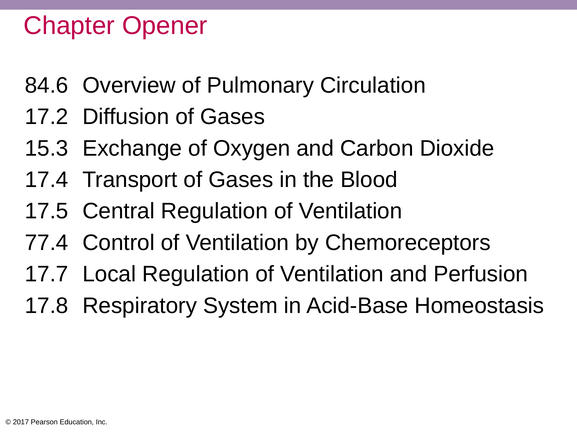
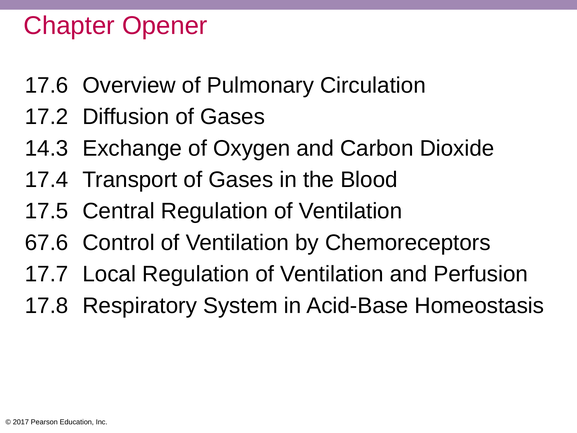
84.6: 84.6 -> 17.6 (47, 85)
15.3: 15.3 -> 14.3 (47, 148)
77.4: 77.4 -> 67.6 (47, 243)
